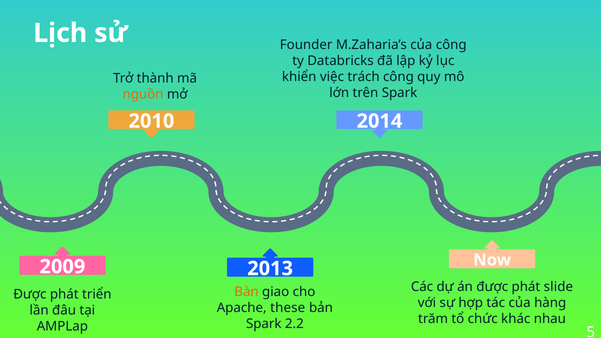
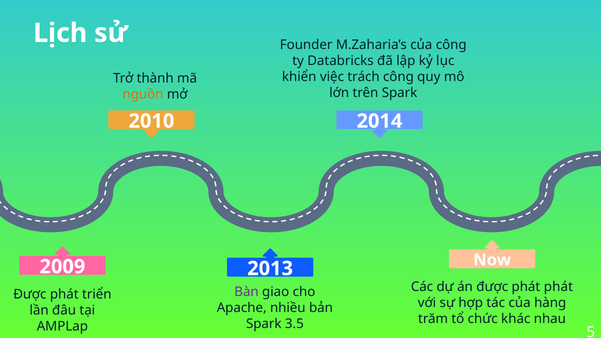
phát slide: slide -> phát (558, 287)
Bàn colour: orange -> purple (247, 292)
these: these -> nhiều (288, 308)
2.2: 2.2 -> 3.5 (294, 324)
